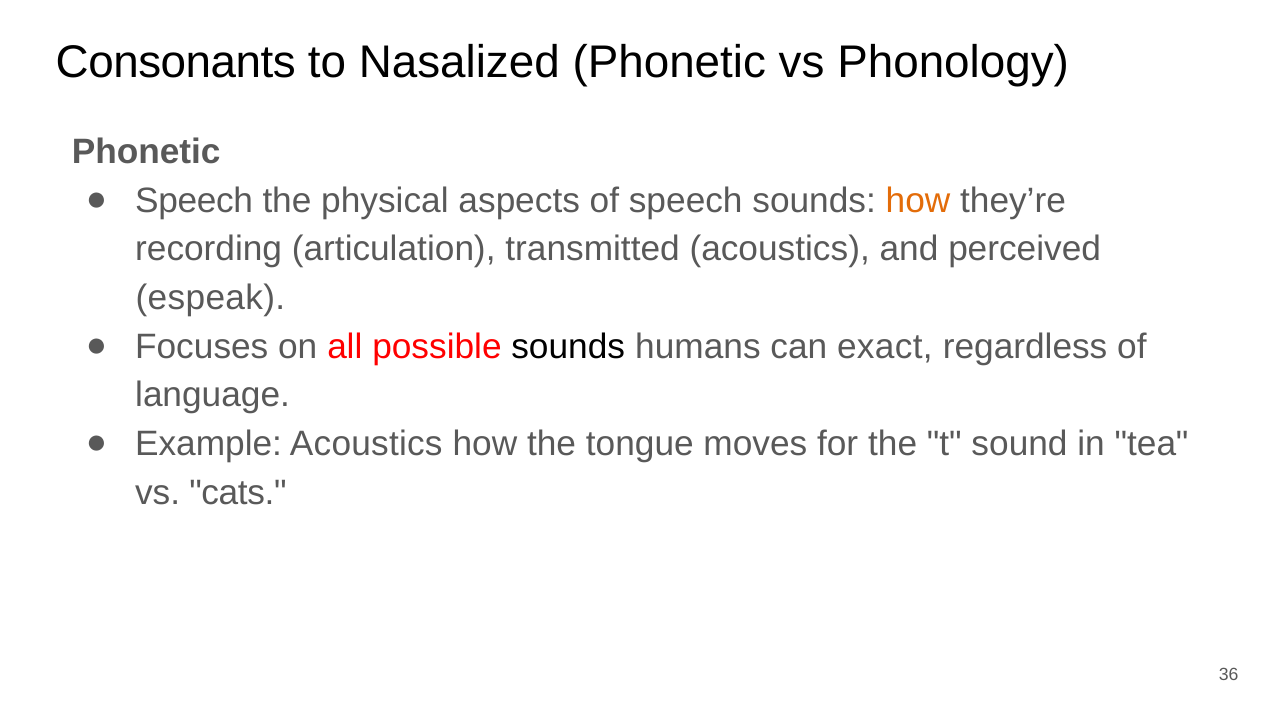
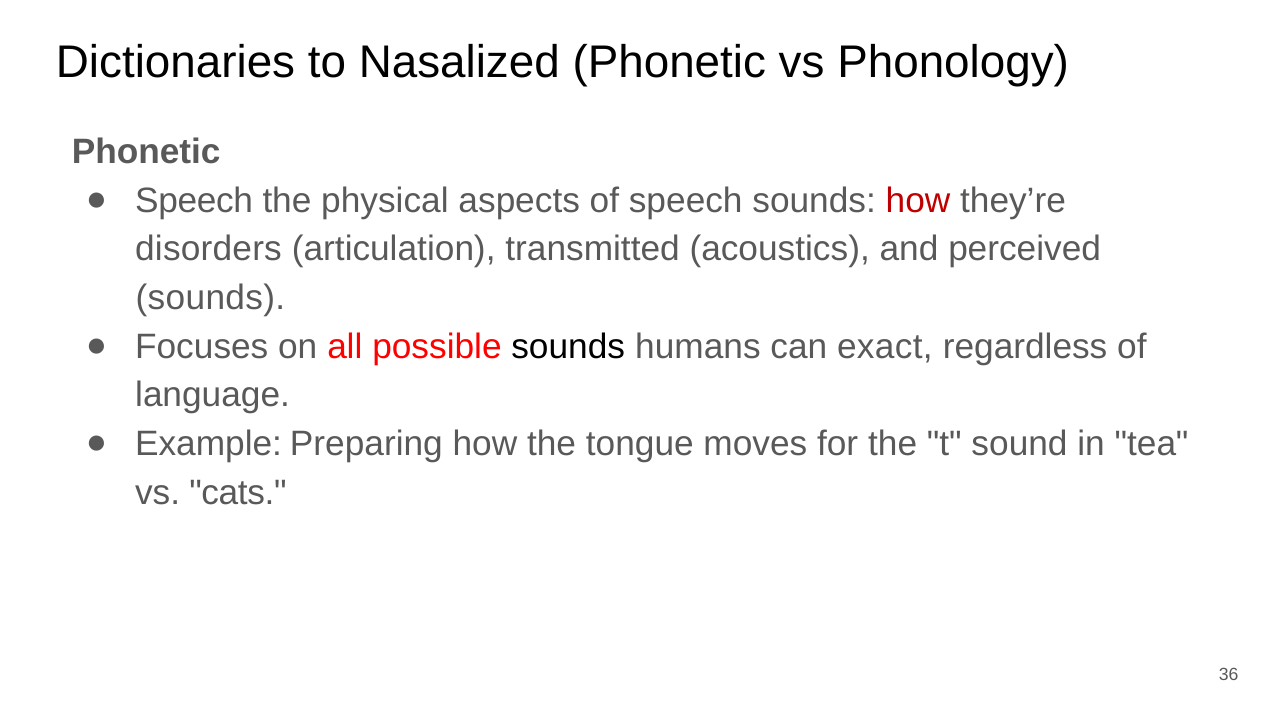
Consonants: Consonants -> Dictionaries (176, 63)
how colour: orange -> red (918, 201)
recording: recording -> disorders (209, 249)
espeak: espeak -> sounds (210, 298)
Example Acoustics: Acoustics -> Preparing (366, 444)
